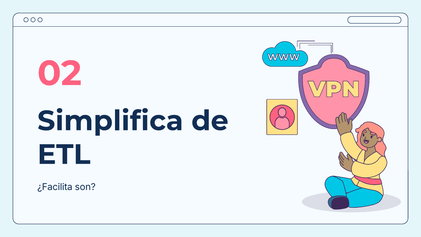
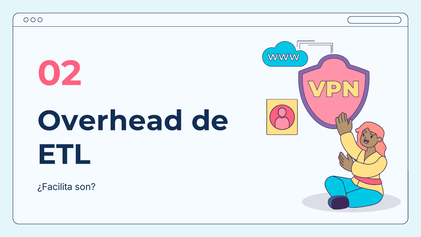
Simplifica: Simplifica -> Overhead (110, 121)
